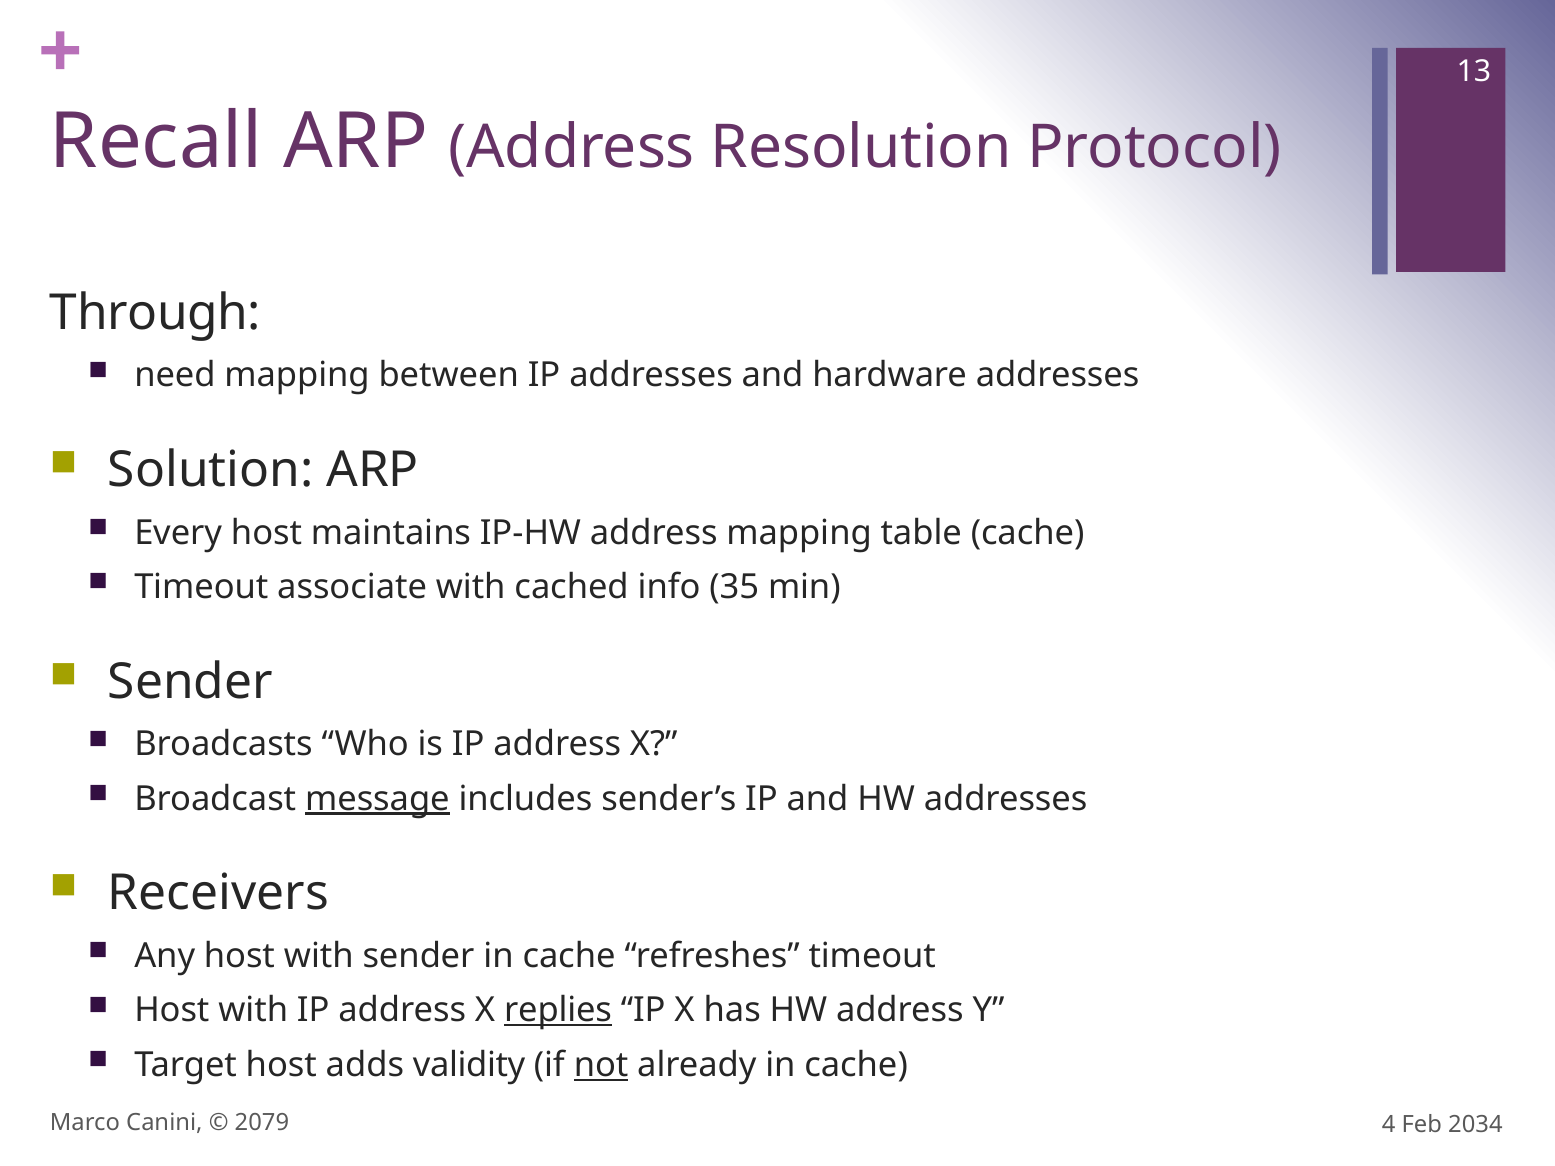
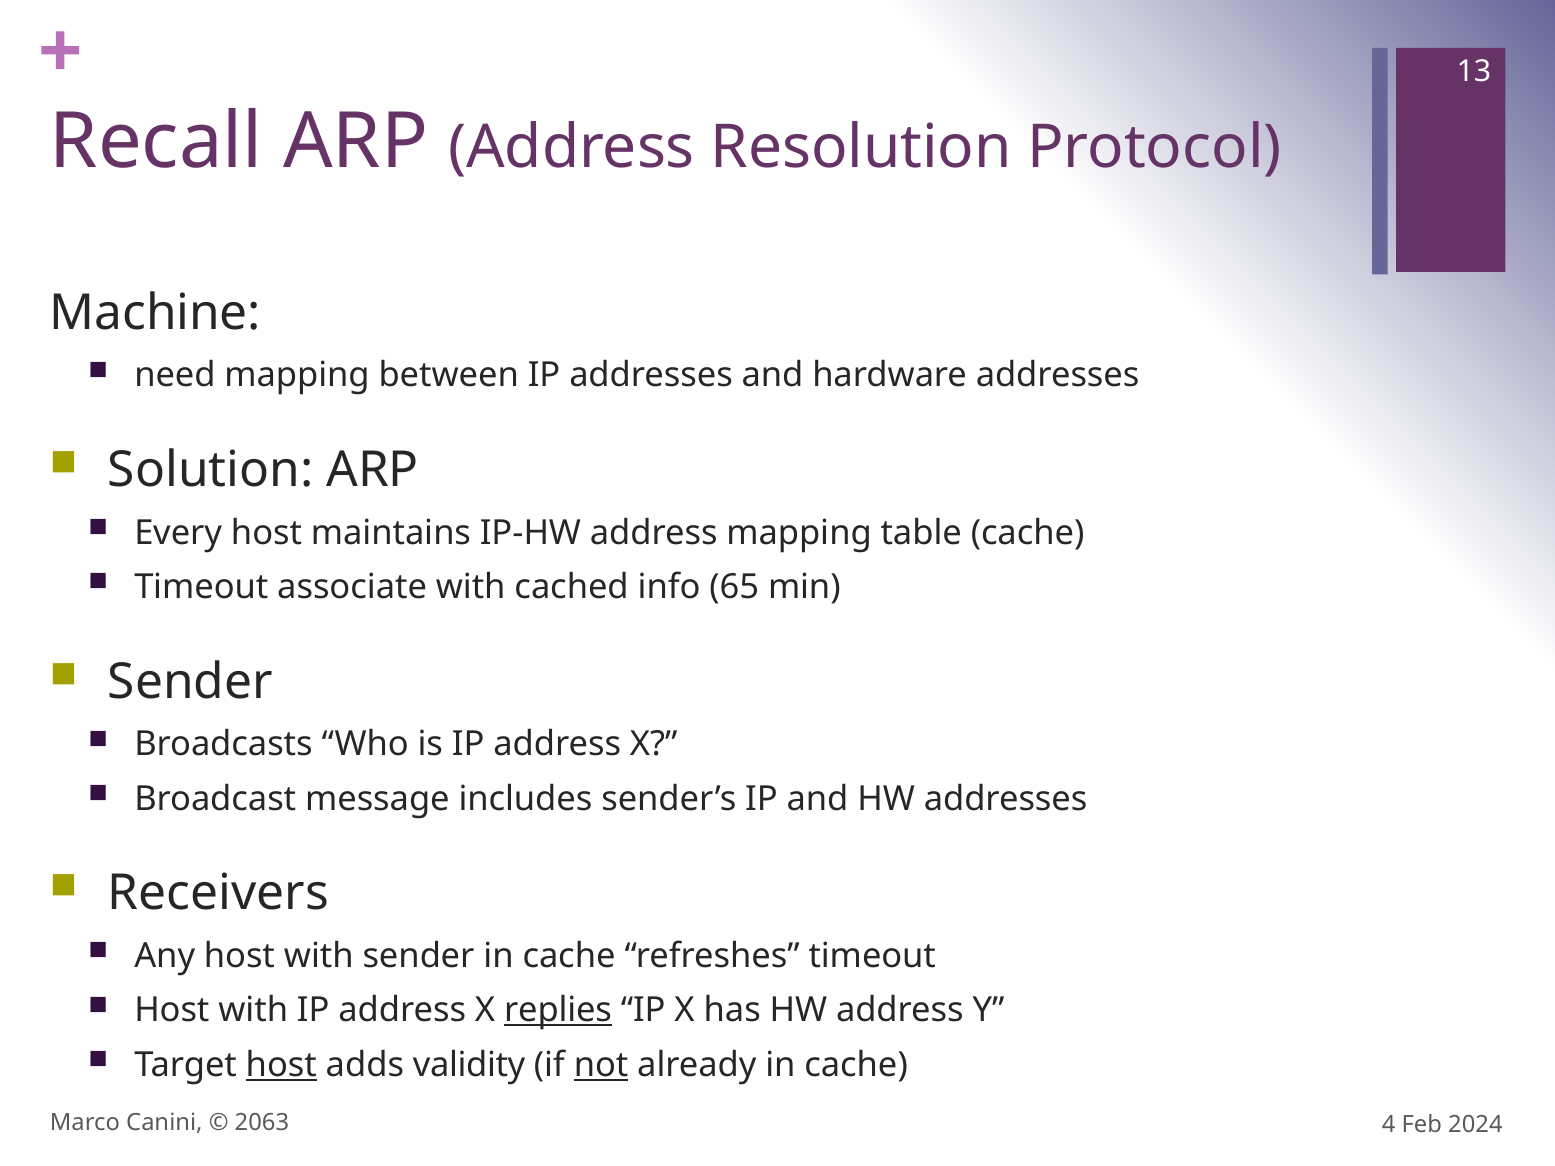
Through: Through -> Machine (155, 313)
35: 35 -> 65 (734, 587)
message underline: present -> none (377, 799)
host underline: none -> present (281, 1065)
2079: 2079 -> 2063 (262, 1123)
2034: 2034 -> 2024 (1475, 1125)
